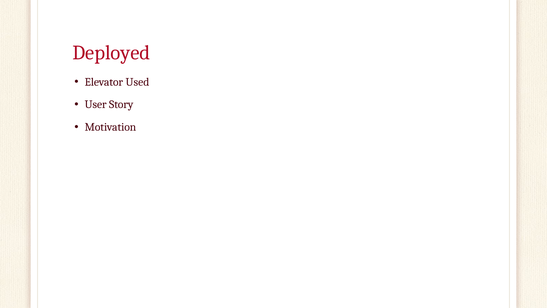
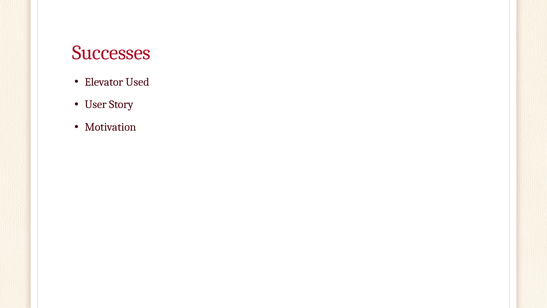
Deployed: Deployed -> Successes (111, 53)
